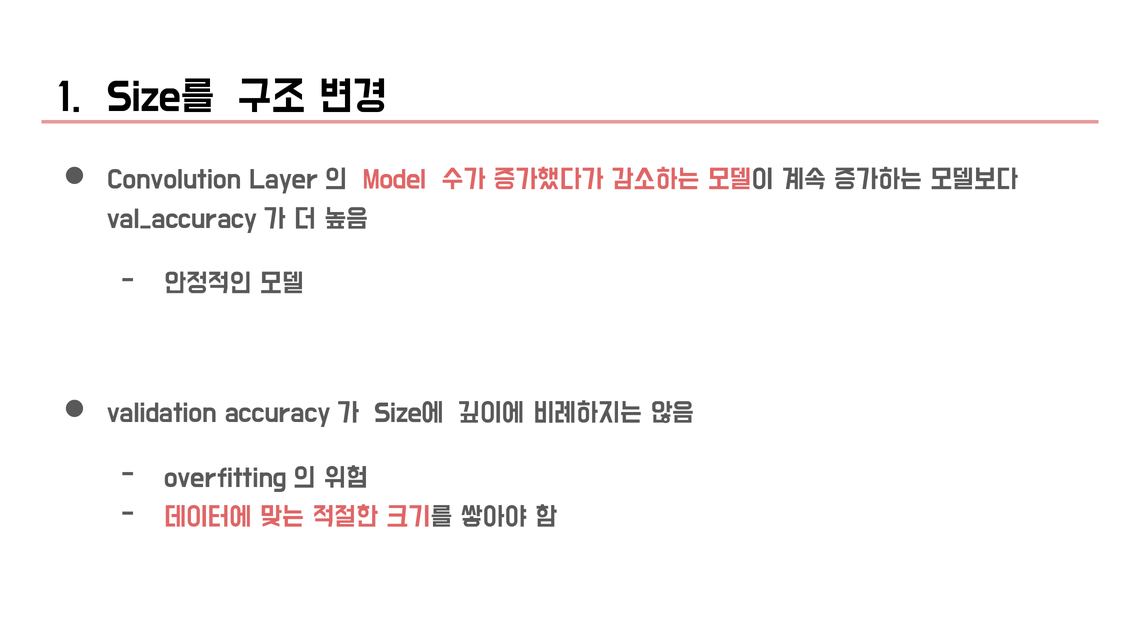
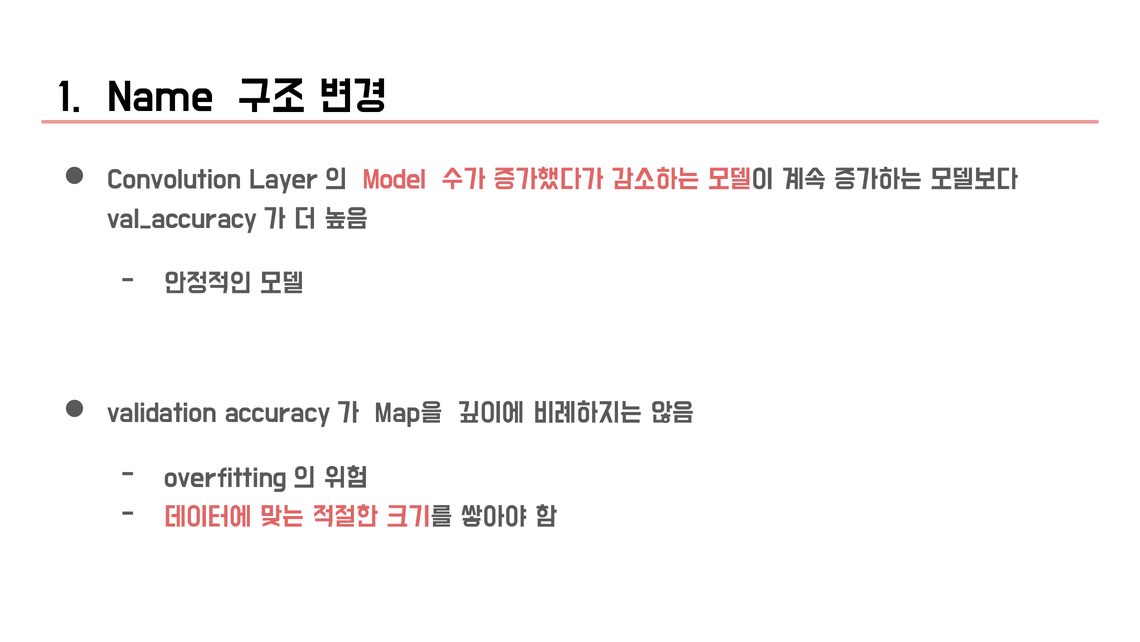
Size를: Size를 -> Name (160, 97)
Size에: Size에 -> Map을 (409, 412)
